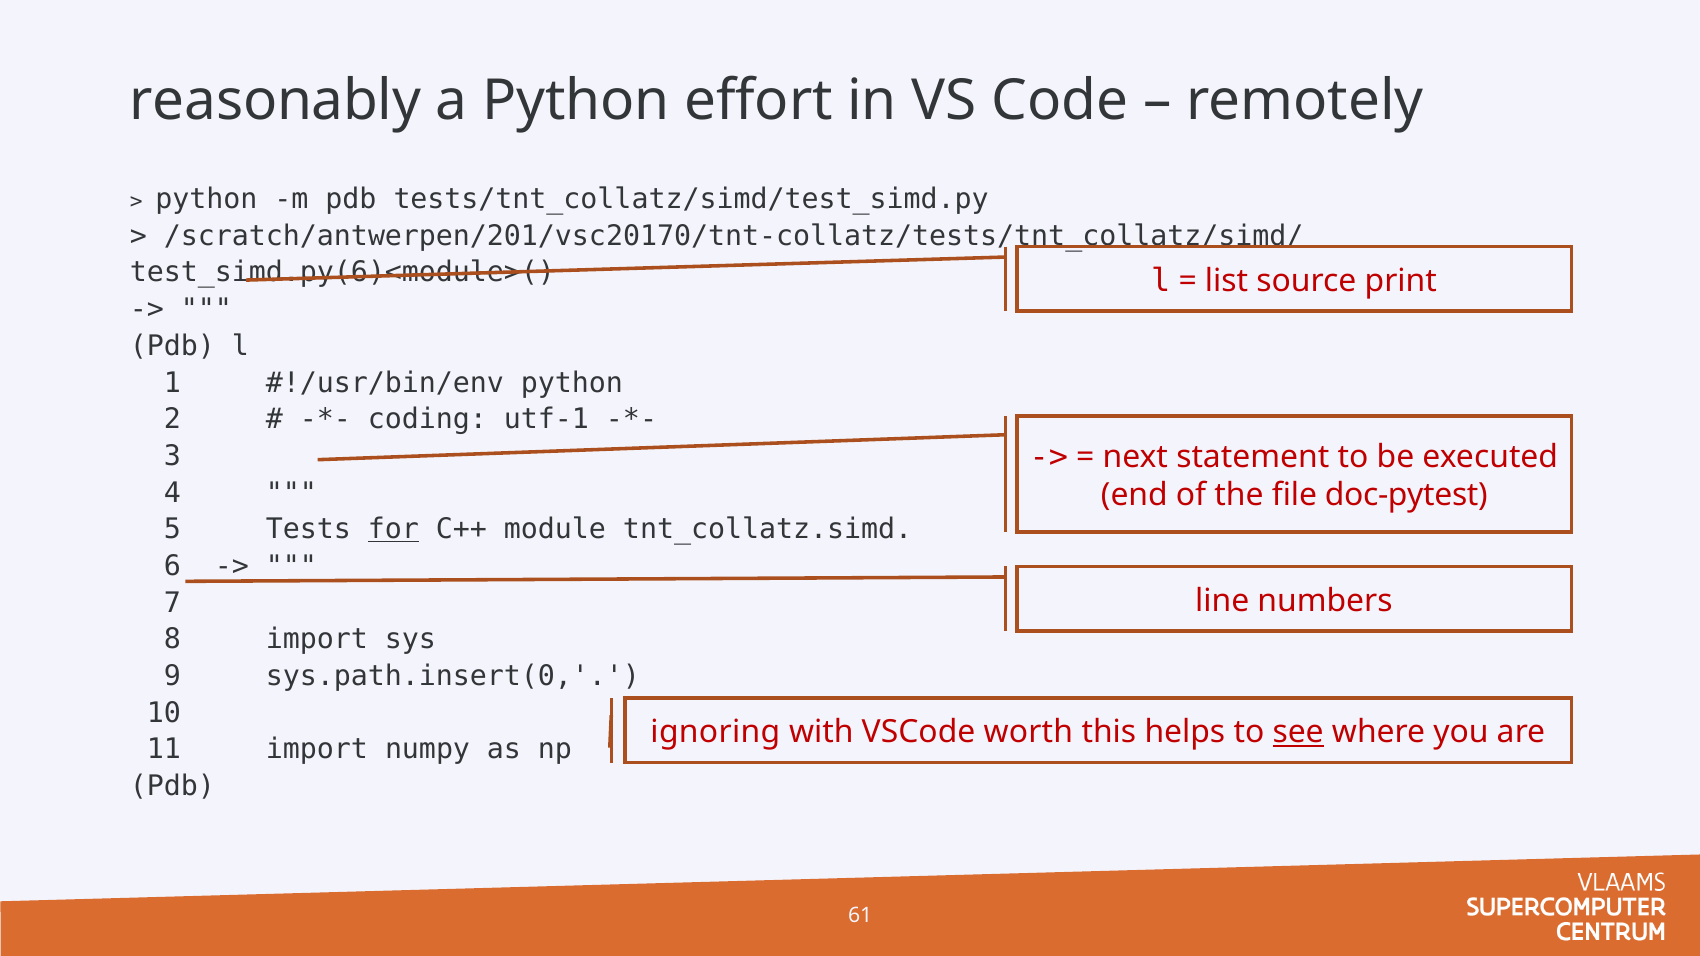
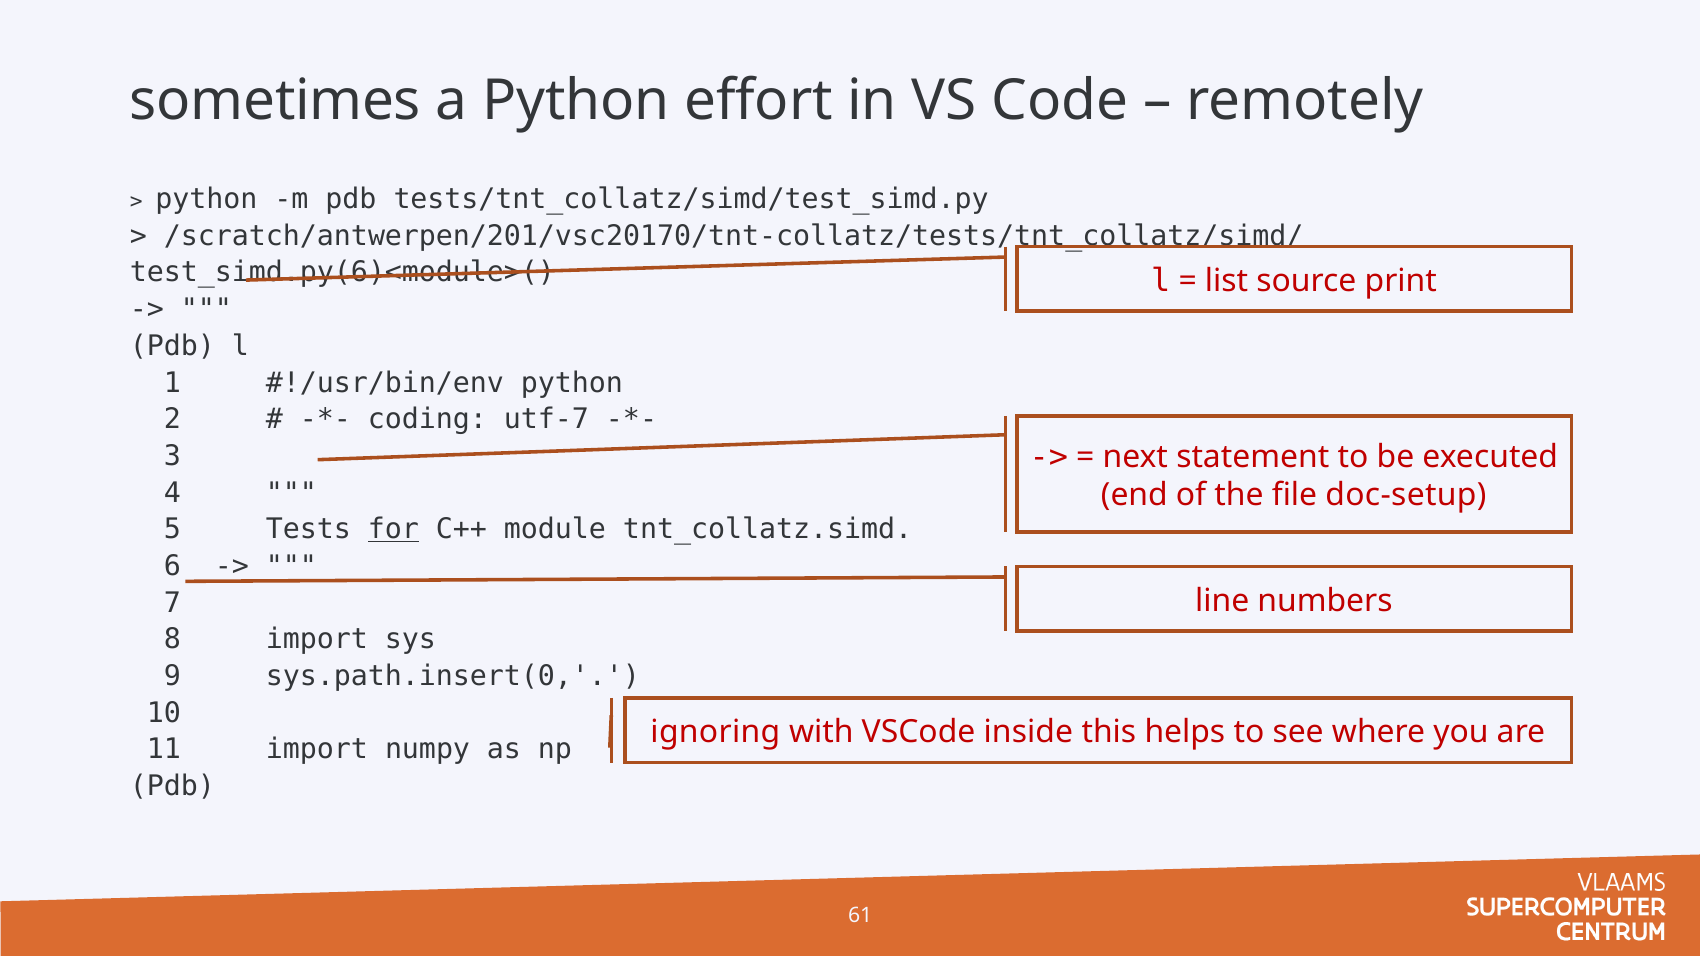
reasonably: reasonably -> sometimes (275, 100)
utf-1: utf-1 -> utf-7 (546, 419)
doc-pytest: doc-pytest -> doc-setup (1406, 495)
worth: worth -> inside (1028, 733)
see underline: present -> none (1298, 733)
